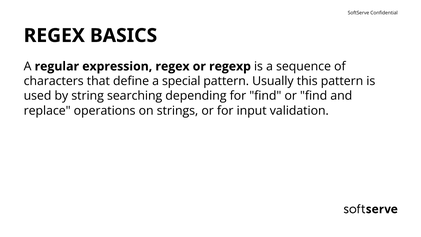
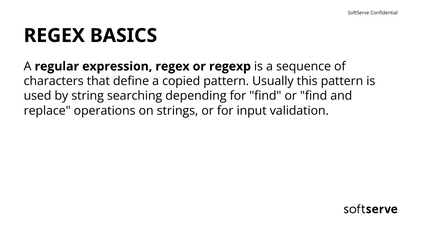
special: special -> copied (181, 81)
